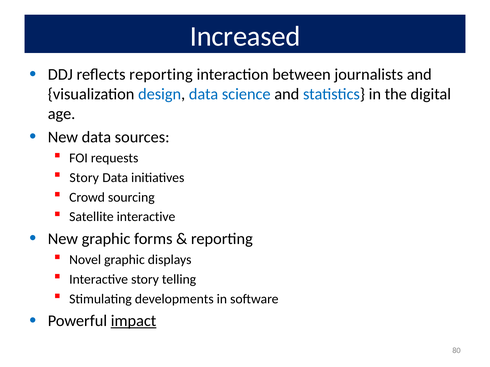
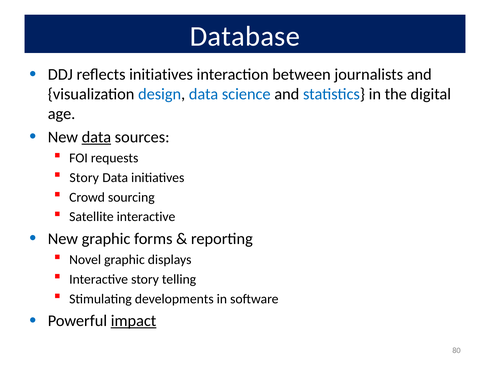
Increased: Increased -> Database (245, 36)
reflects reporting: reporting -> initiatives (161, 75)
data underline: none -> present (96, 137)
